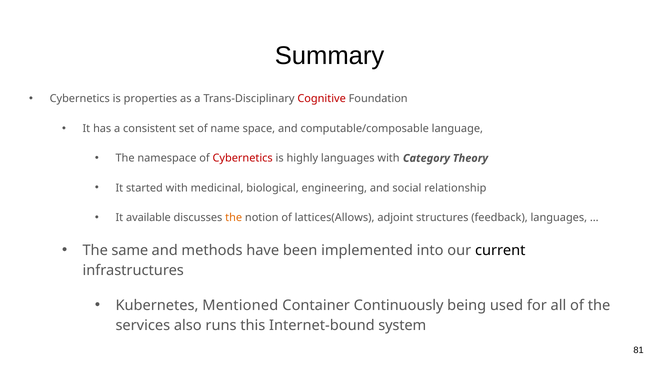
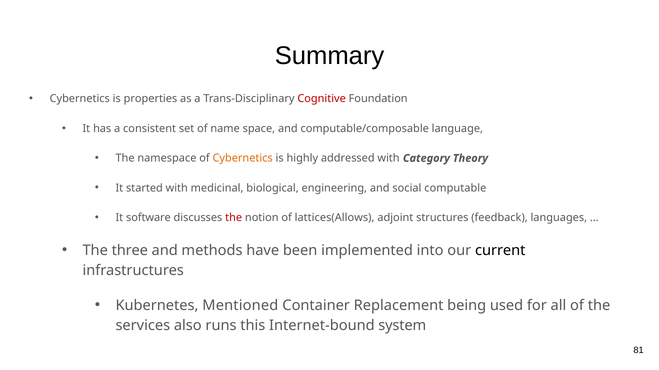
Cybernetics colour: red -> orange (243, 159)
highly languages: languages -> addressed (348, 159)
relationship: relationship -> computable (455, 188)
available: available -> software (148, 218)
the colour: orange -> red (234, 218)
same: same -> three (130, 251)
Continuously: Continuously -> Replacement (399, 306)
